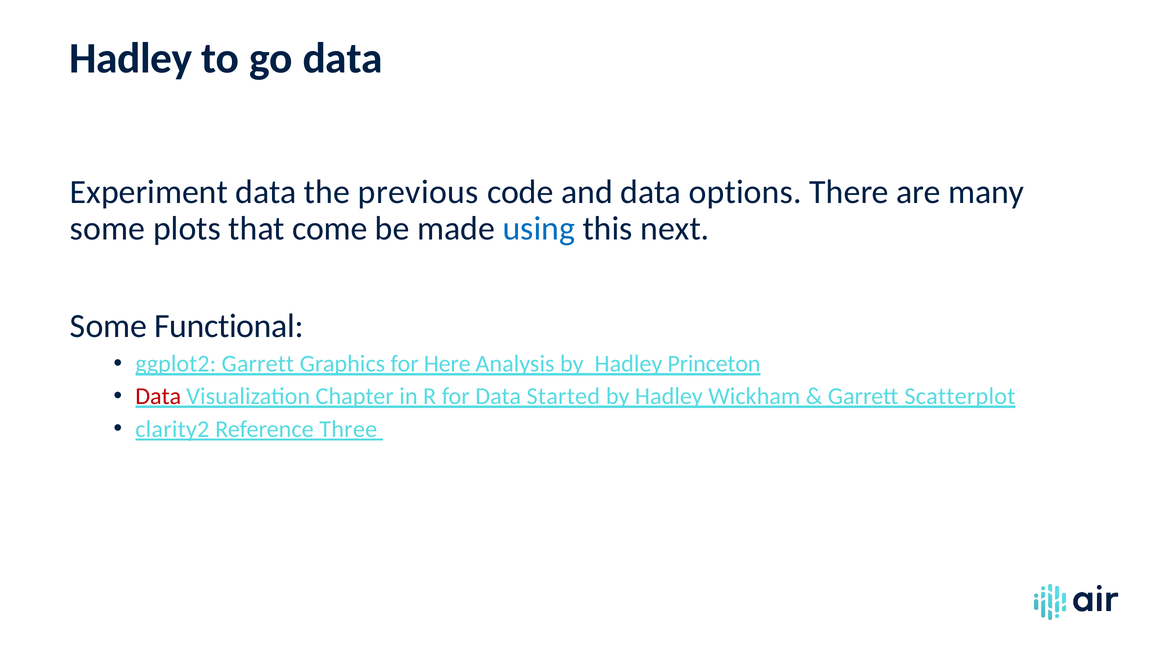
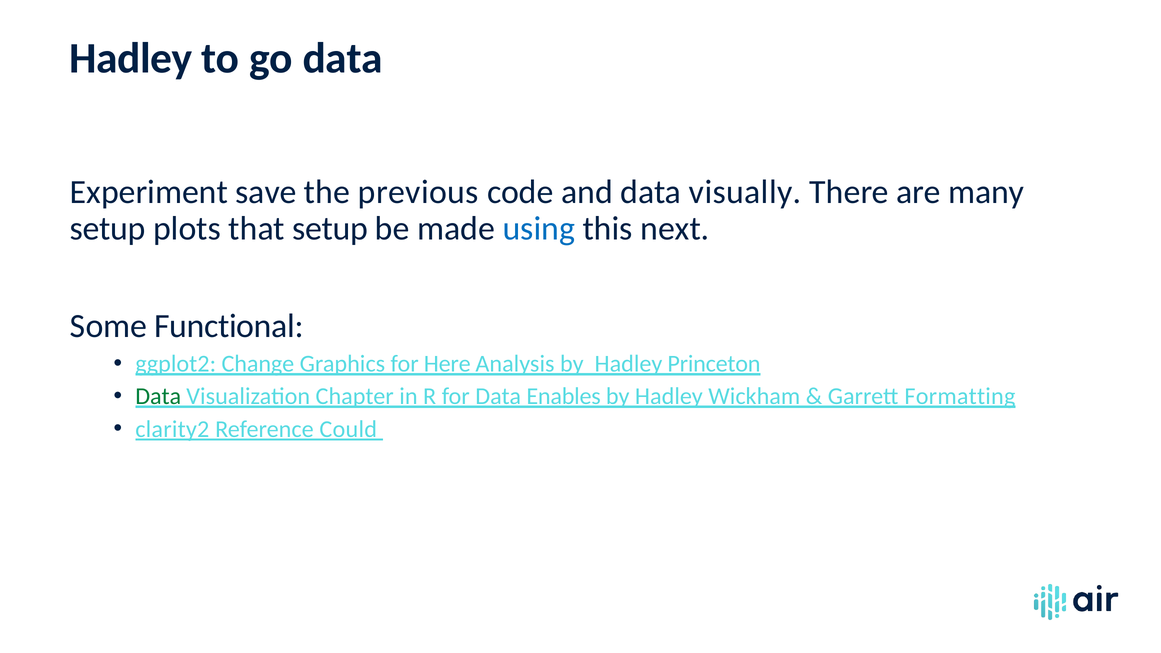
Experiment data: data -> save (266, 192)
options: options -> visually (745, 192)
some: some -> setup (108, 229)
that come: come -> setup (330, 229)
ggplot2 Garrett: Garrett -> Change (258, 364)
Data colour: red -> green (158, 396)
Started: Started -> Enables (564, 396)
Scatterplot: Scatterplot -> Formatting (960, 396)
Three: Three -> Could (348, 429)
